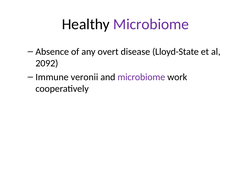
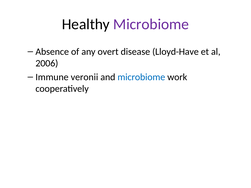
Lloyd-State: Lloyd-State -> Lloyd-Have (175, 52)
2092: 2092 -> 2006 (47, 63)
microbiome colour: purple -> blue (141, 77)
